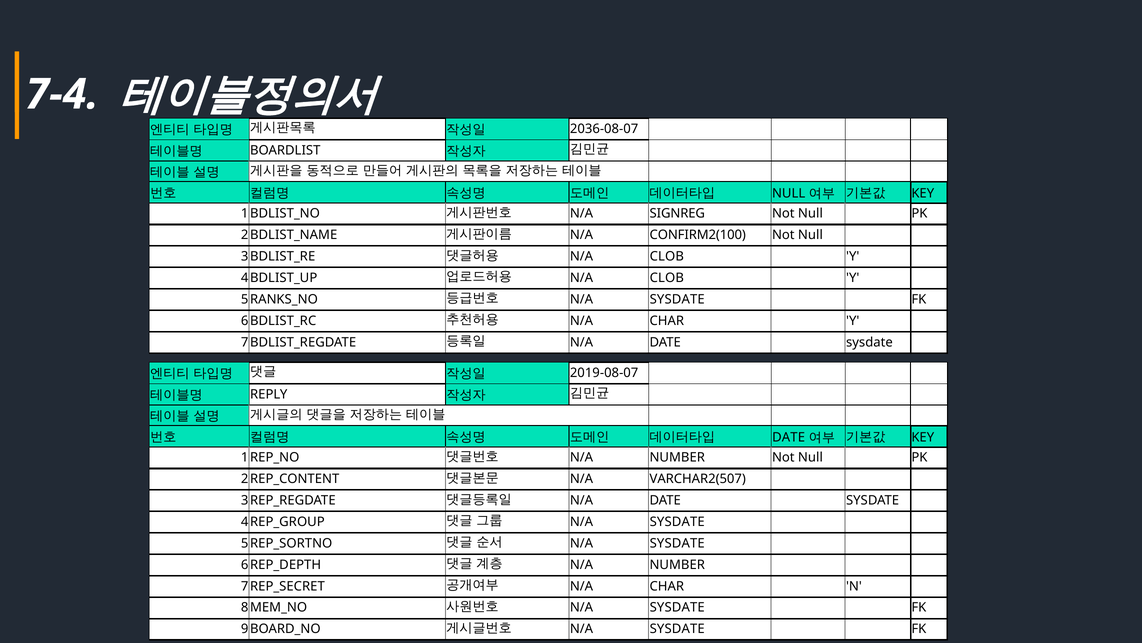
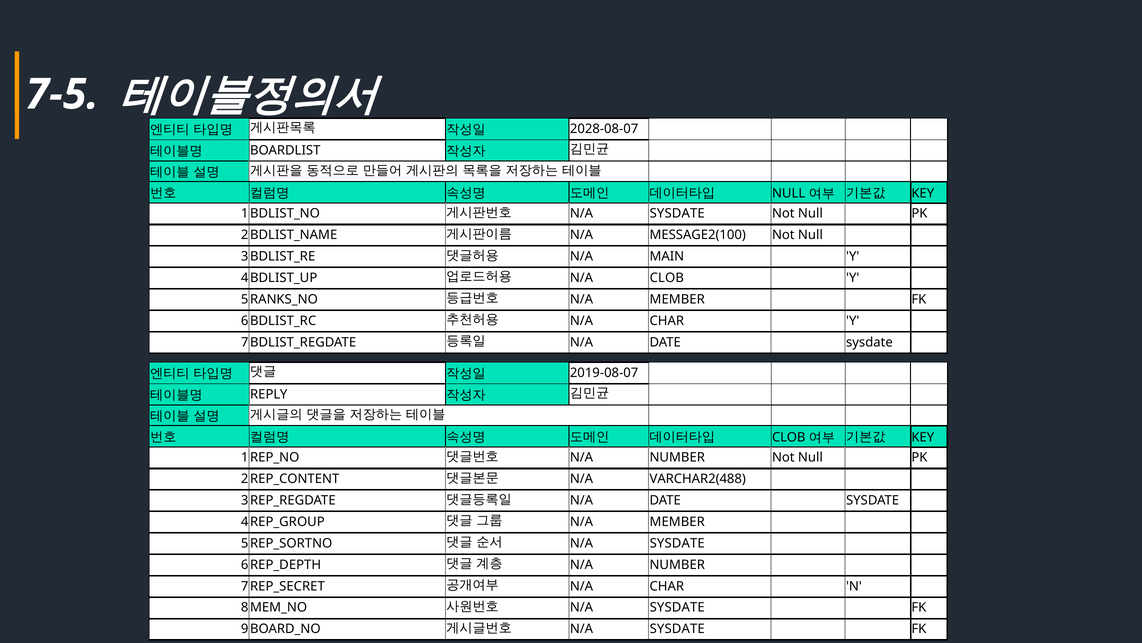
7-4: 7-4 -> 7-5 (62, 94)
2036-08-07: 2036-08-07 -> 2028-08-07 (604, 129)
SIGNREG: SIGNREG -> SYSDATE (677, 213)
CONFIRM2(100: CONFIRM2(100 -> MESSAGE2(100 (698, 235)
CLOB: CLOB -> MAIN (667, 256)
SYSDATE: SYSDATE -> MEMBER (677, 299)
DATE: DATE -> CLOB (789, 437)
VARCHAR2(507: VARCHAR2(507 -> VARCHAR2(488 (698, 479)
SYSDATE: SYSDATE -> MEMBER (677, 521)
